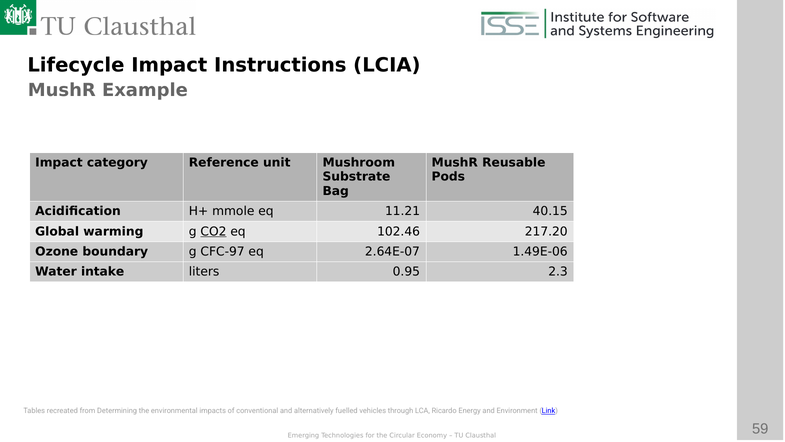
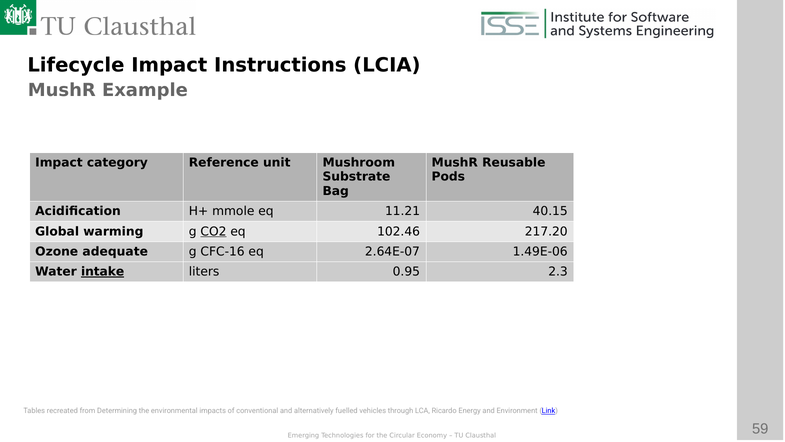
boundary: boundary -> adequate (115, 251)
CFC-97: CFC-97 -> CFC-16 (223, 251)
intake underline: none -> present (103, 272)
